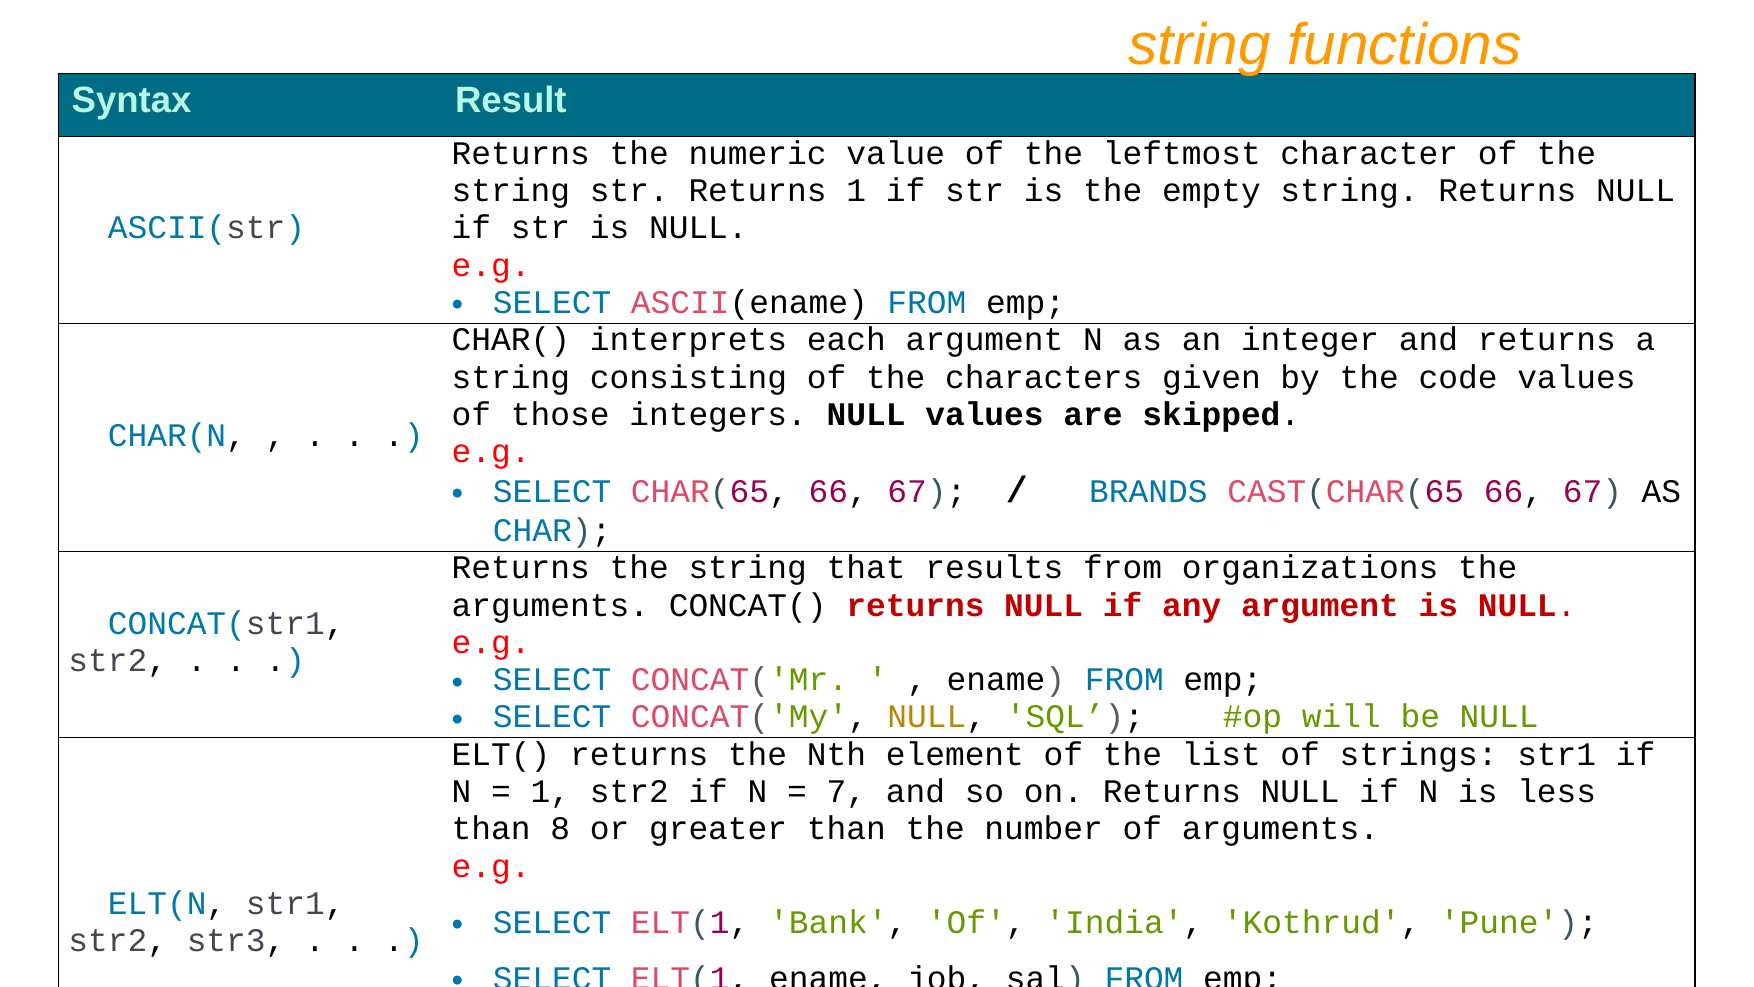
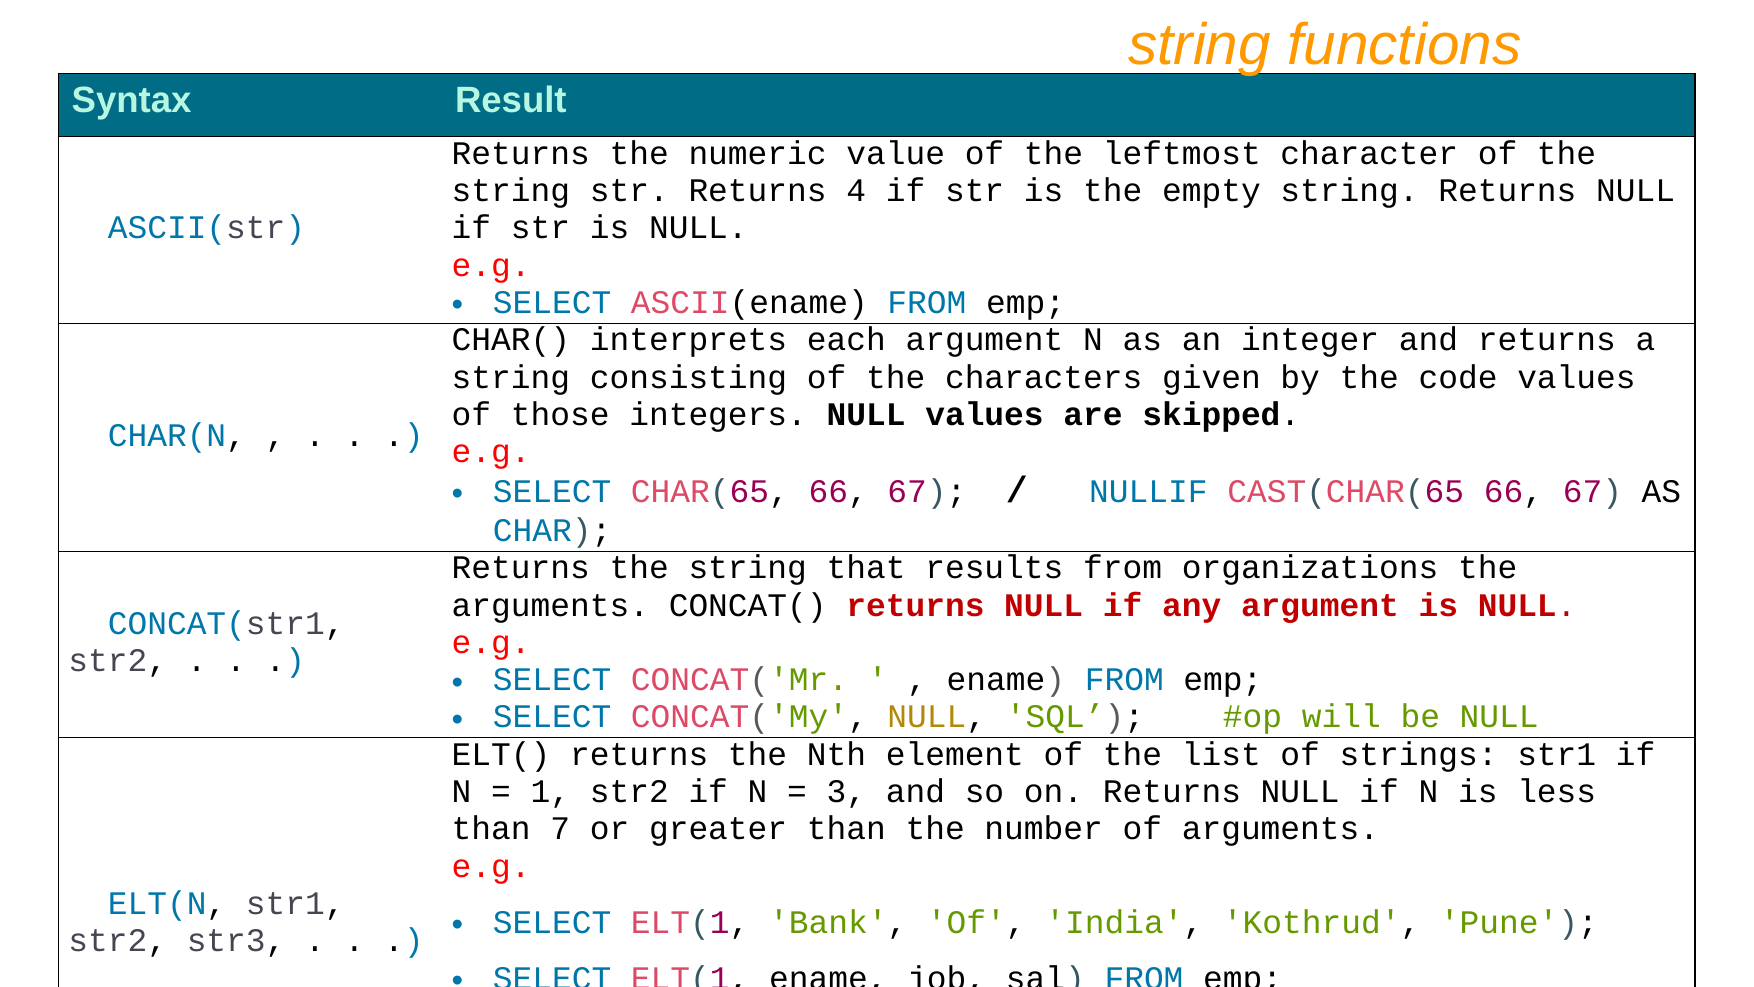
Returns 1: 1 -> 4 (856, 191)
BRANDS: BRANDS -> NULLIF (1148, 492)
7: 7 -> 3 (846, 791)
8: 8 -> 7 (560, 829)
